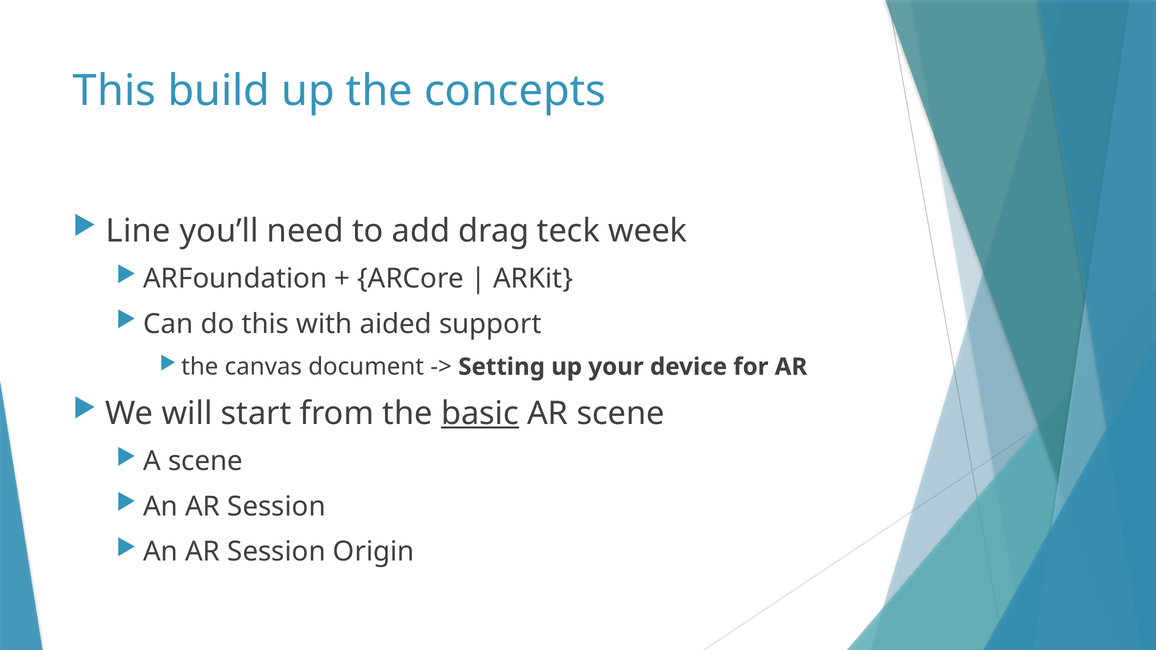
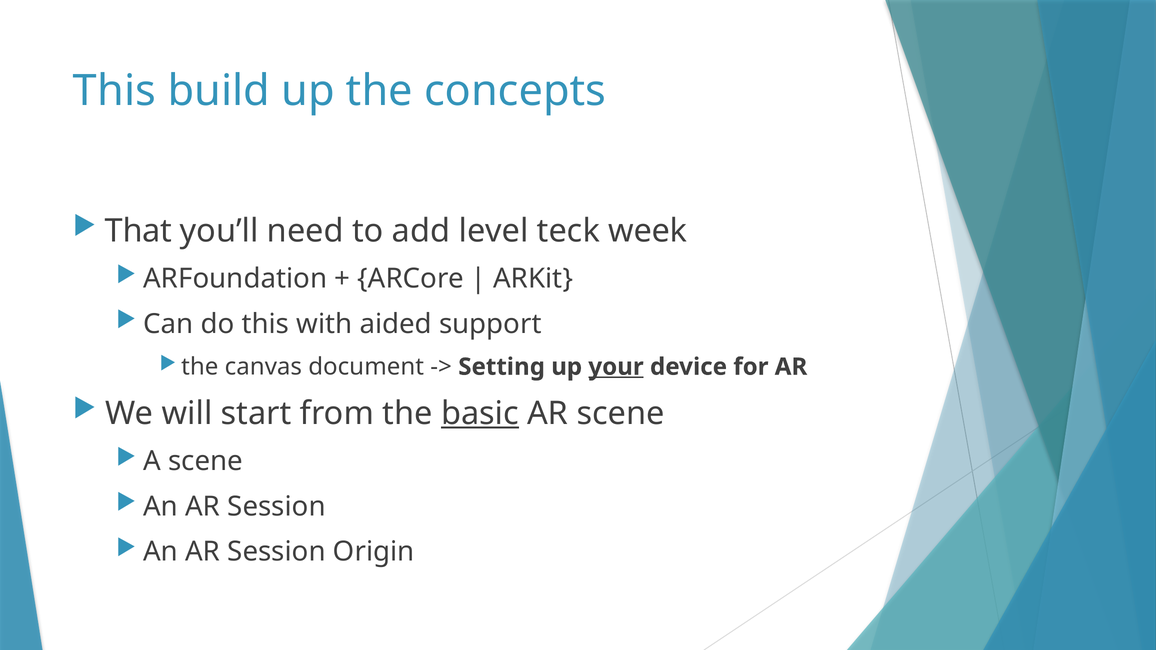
Line: Line -> That (139, 231)
drag: drag -> level (494, 231)
your underline: none -> present (616, 367)
